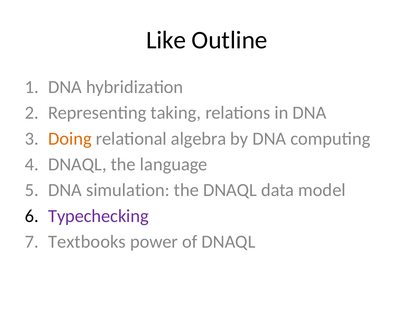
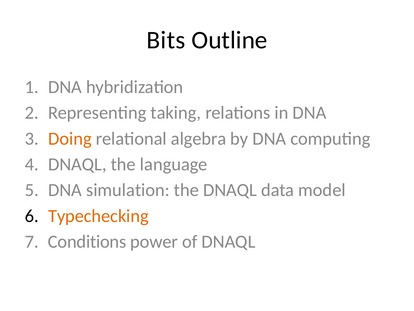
Like: Like -> Bits (166, 40)
Typechecking colour: purple -> orange (98, 216)
Textbooks: Textbooks -> Conditions (87, 241)
